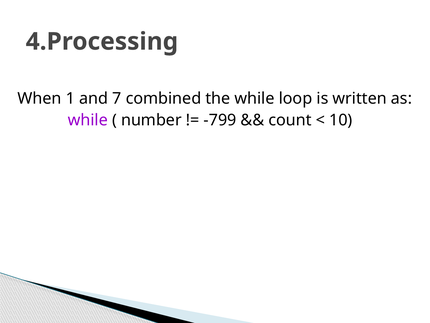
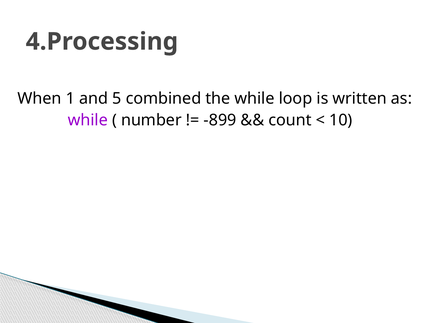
7: 7 -> 5 (117, 98)
-799: -799 -> -899 (220, 120)
